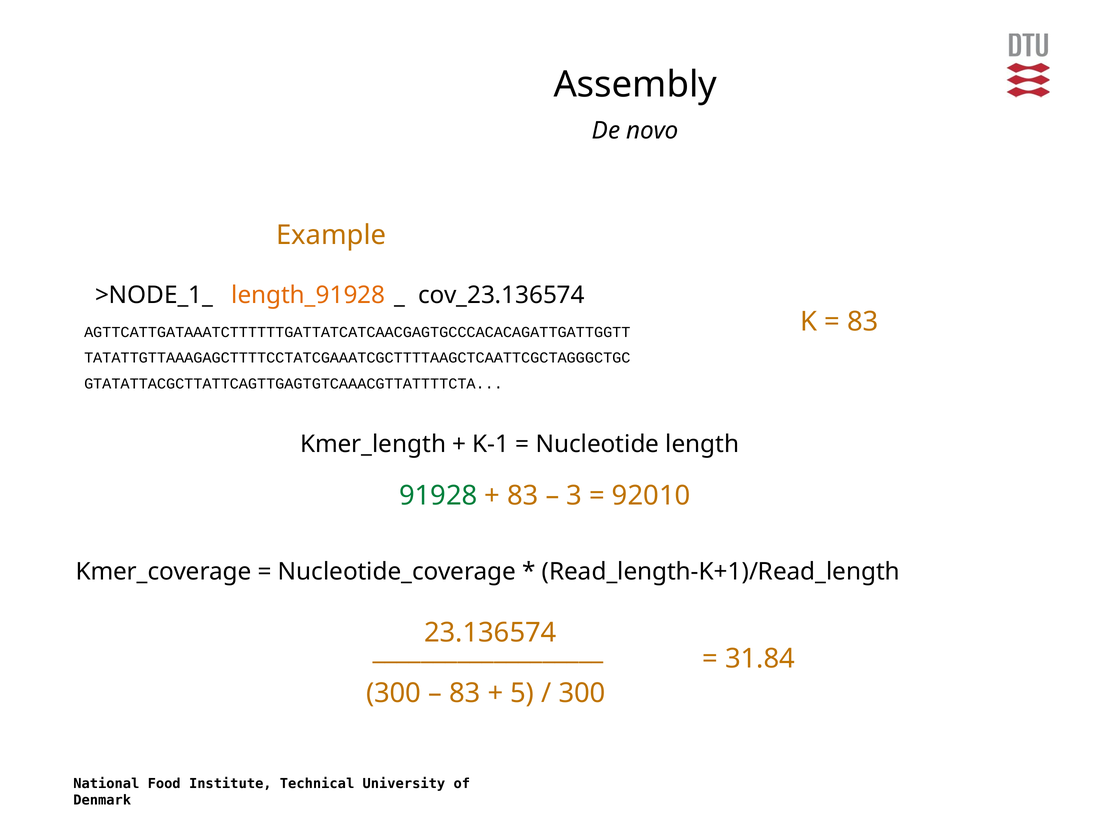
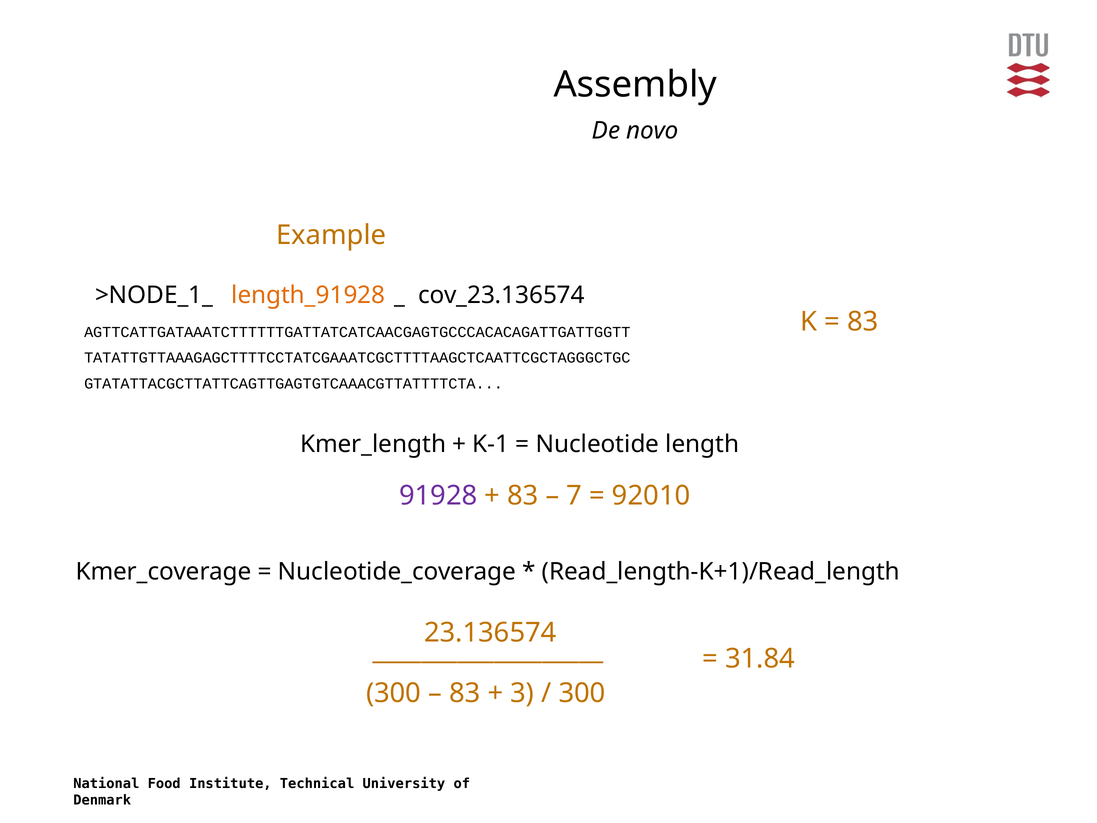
91928 colour: green -> purple (438, 496)
3: 3 -> 7 (574, 496)
5: 5 -> 3 (522, 693)
